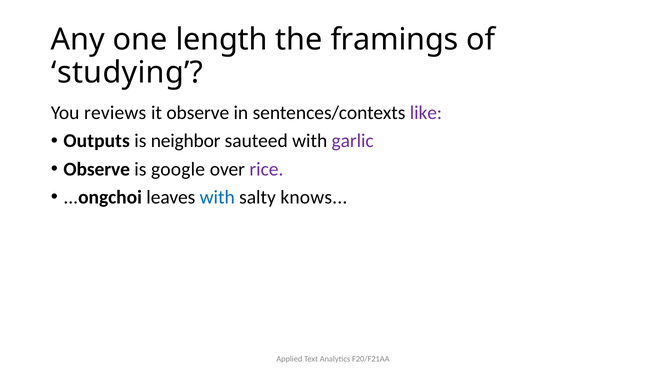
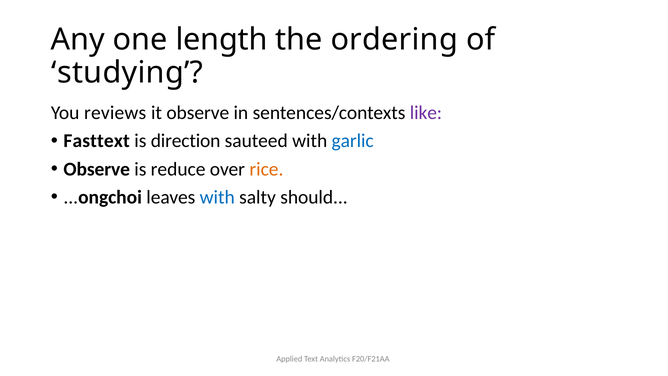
framings: framings -> ordering (394, 40)
Outputs: Outputs -> Fasttext (97, 141)
neighbor: neighbor -> direction (186, 141)
garlic colour: purple -> blue (353, 141)
google: google -> reduce (178, 169)
rice colour: purple -> orange (266, 169)
knows: knows -> should (314, 197)
